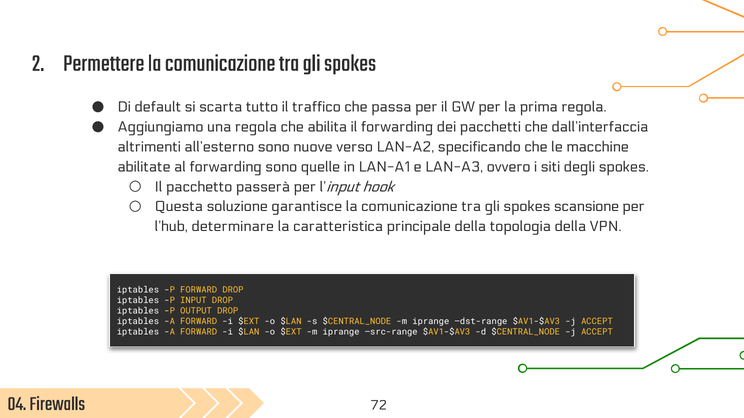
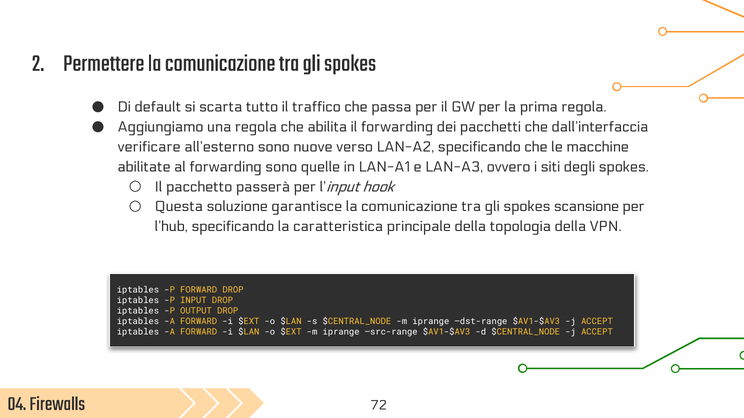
altrimenti: altrimenti -> verificare (149, 147)
l’hub determinare: determinare -> specificando (233, 227)
